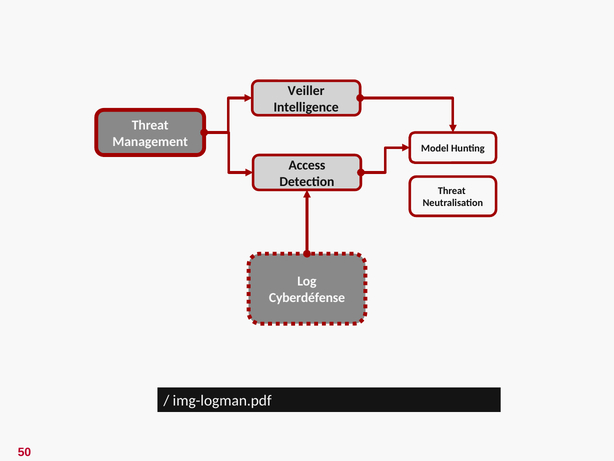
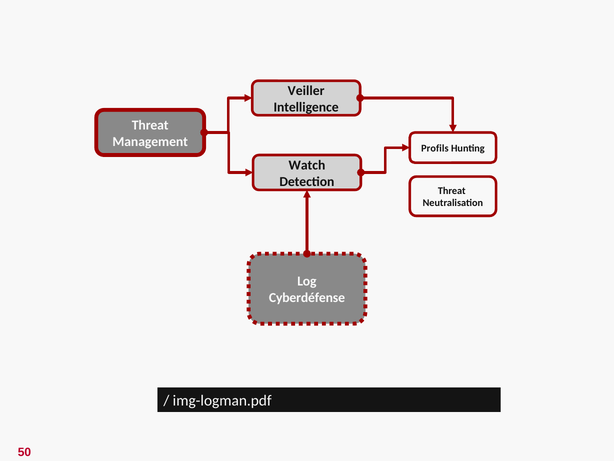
Model: Model -> Profils (435, 148)
Access: Access -> Watch (307, 165)
